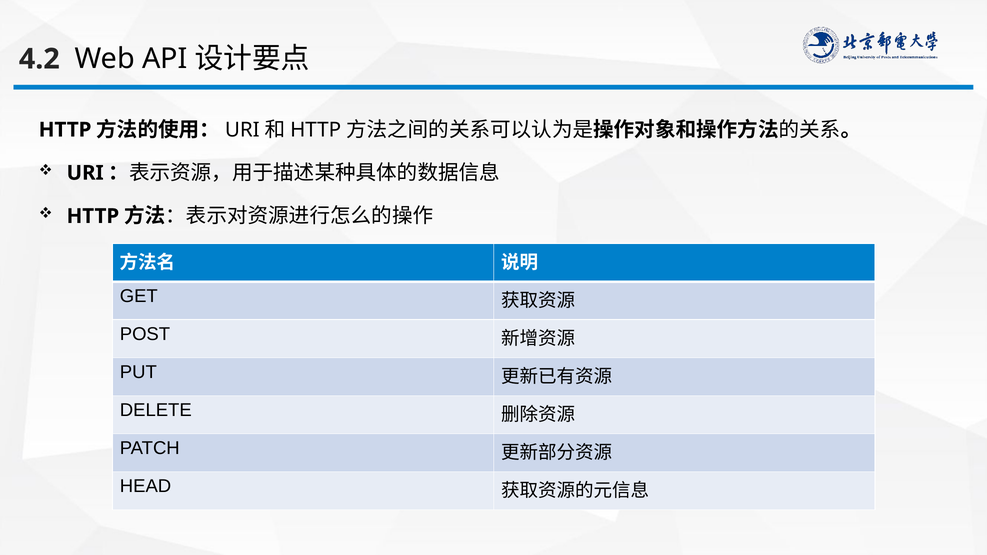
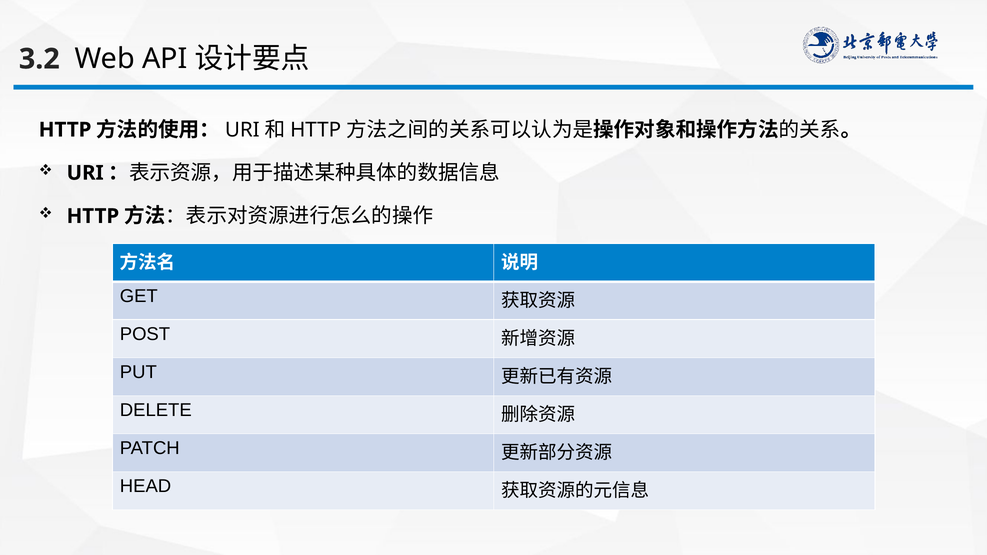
4.2: 4.2 -> 3.2 (39, 59)
